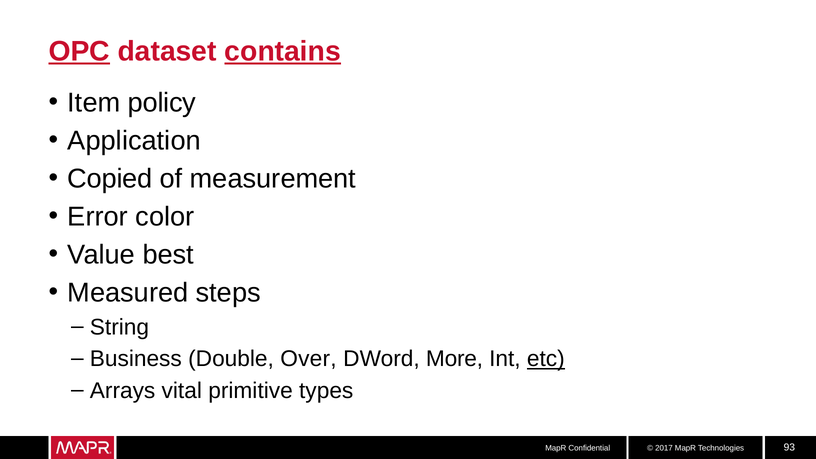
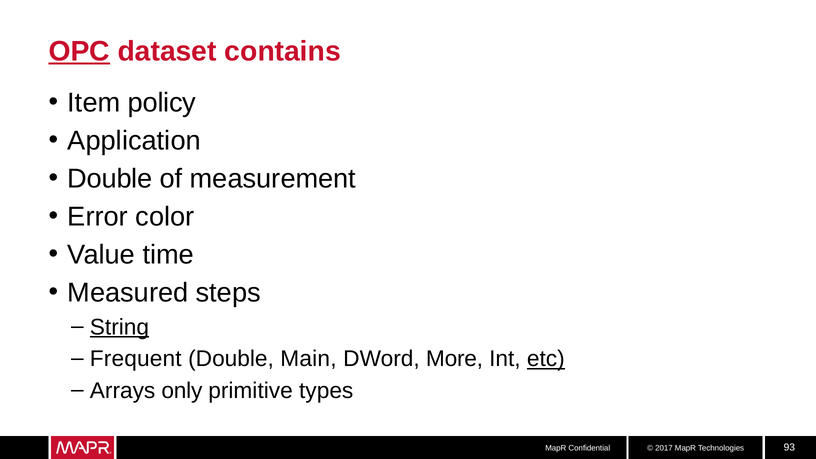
contains underline: present -> none (283, 51)
Copied: Copied -> Double (110, 179)
best: best -> time (168, 255)
String underline: none -> present (119, 327)
Business: Business -> Frequent (136, 359)
Over: Over -> Main (308, 359)
vital: vital -> only (182, 391)
